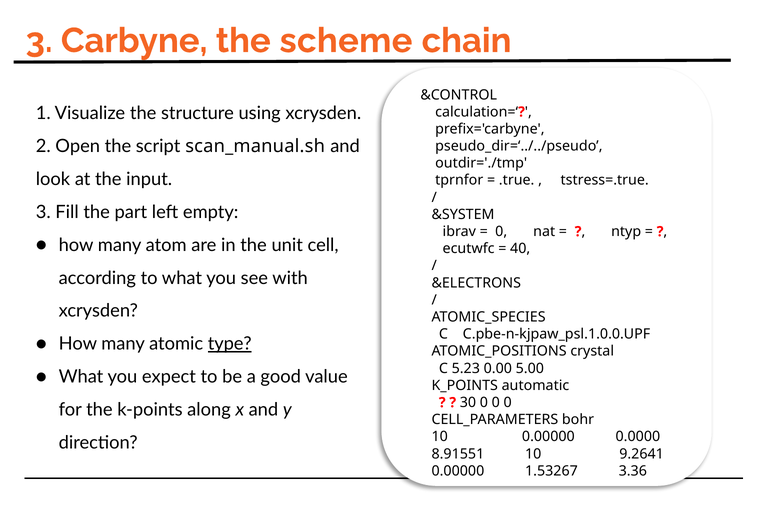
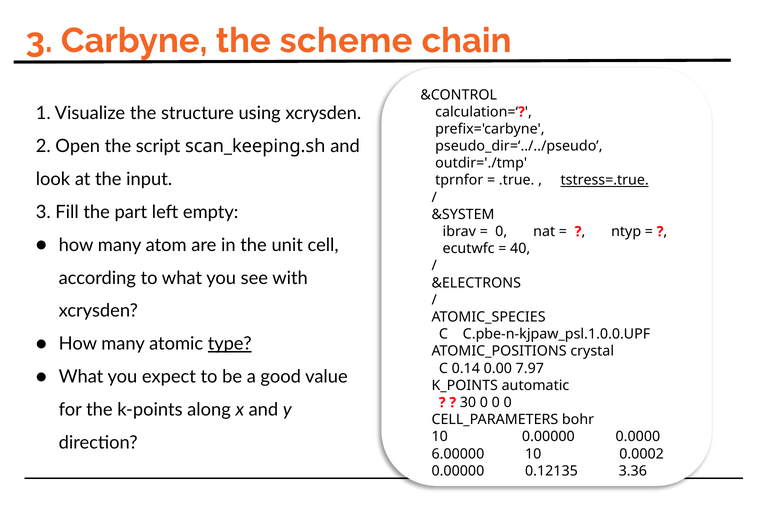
scan_manual.sh: scan_manual.sh -> scan_keeping.sh (255, 146)
tstress=.true underline: none -> present (605, 180)
5.23: 5.23 -> 0.14 (466, 369)
5.00: 5.00 -> 7.97 (530, 369)
8.91551: 8.91551 -> 6.00000 (458, 454)
9.2641: 9.2641 -> 0.0002 (642, 454)
1.53267: 1.53267 -> 0.12135 (551, 471)
